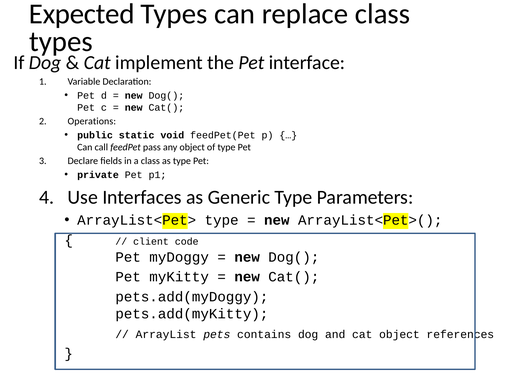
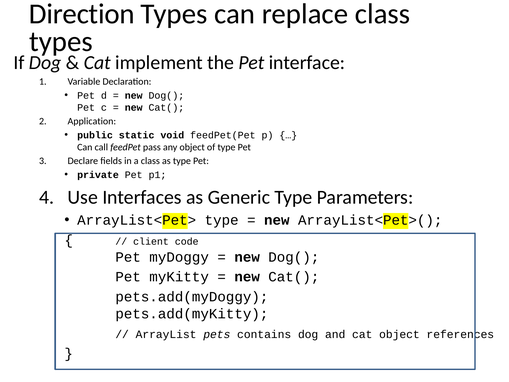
Expected: Expected -> Direction (82, 14)
Operations: Operations -> Application (92, 121)
